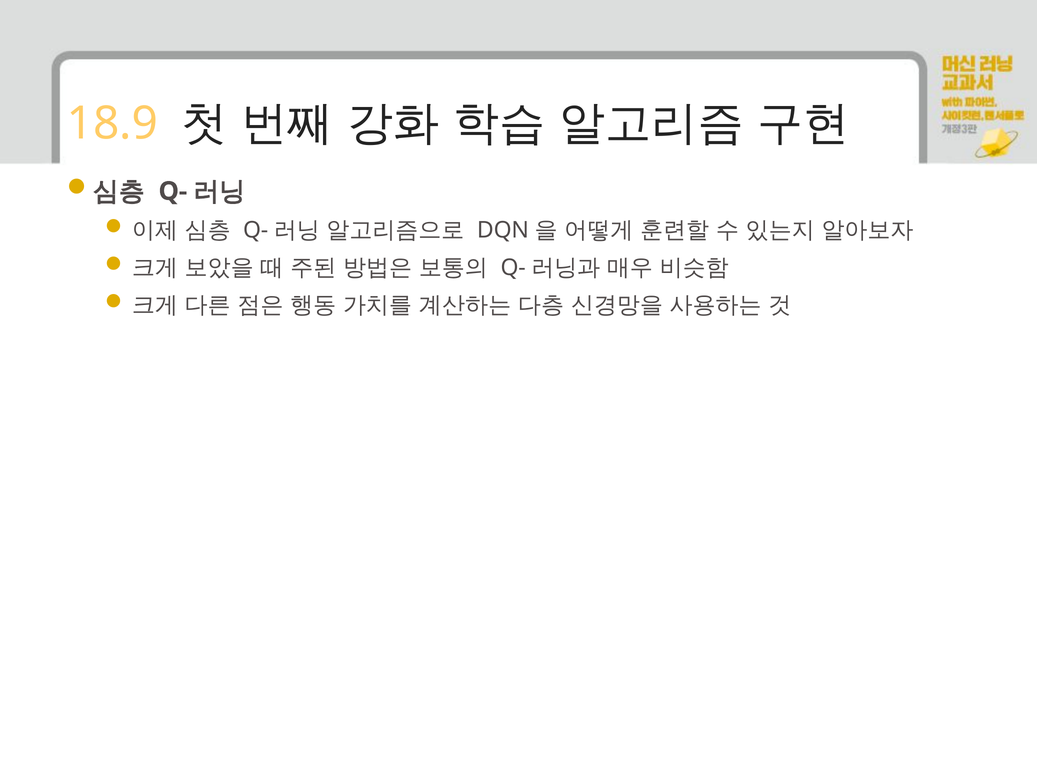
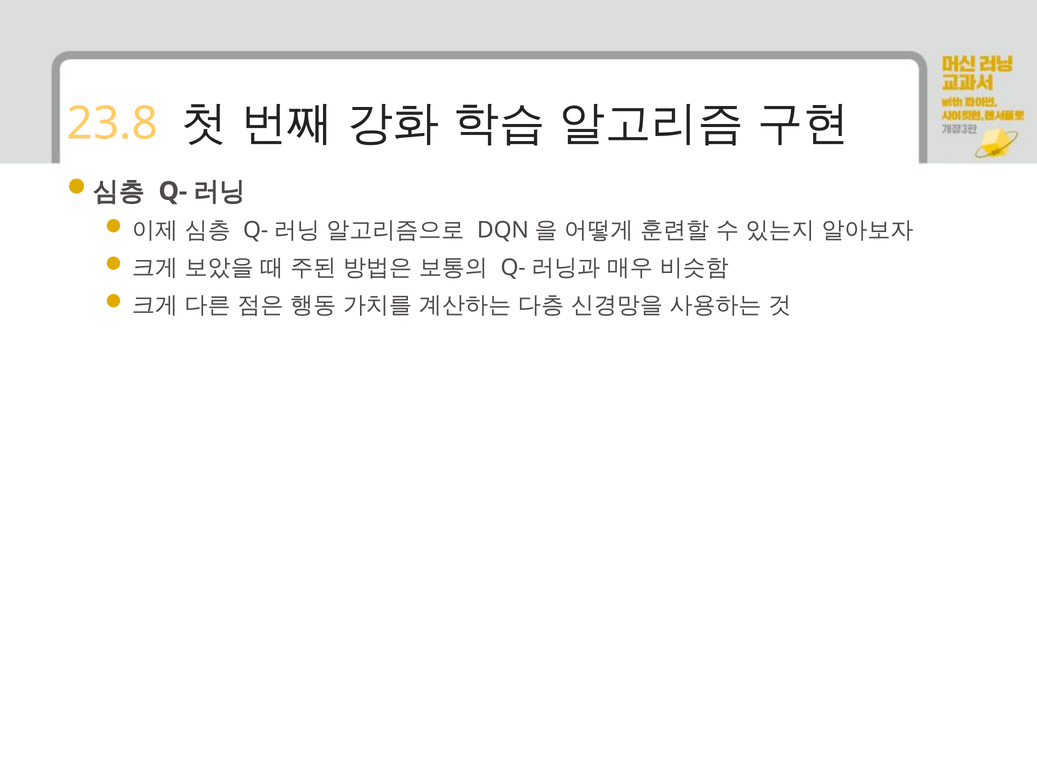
18.9: 18.9 -> 23.8 (112, 123)
